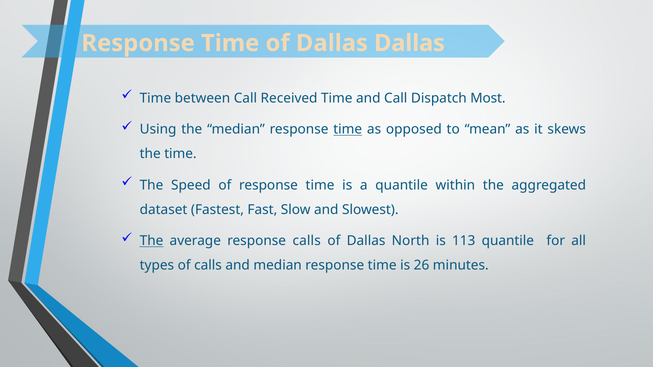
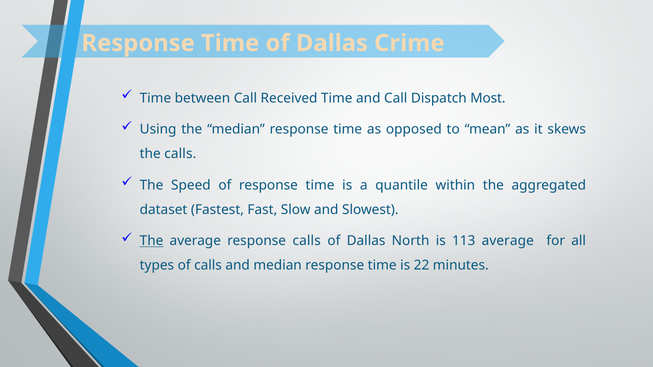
Dallas Dallas: Dallas -> Crime (409, 43)
time underline: present -> none (348, 129)
the time: time -> calls (180, 154)
113 quantile: quantile -> average (508, 241)
26: 26 -> 22 (422, 266)
